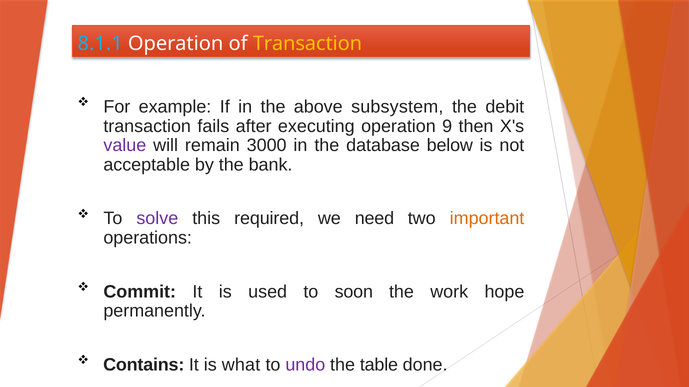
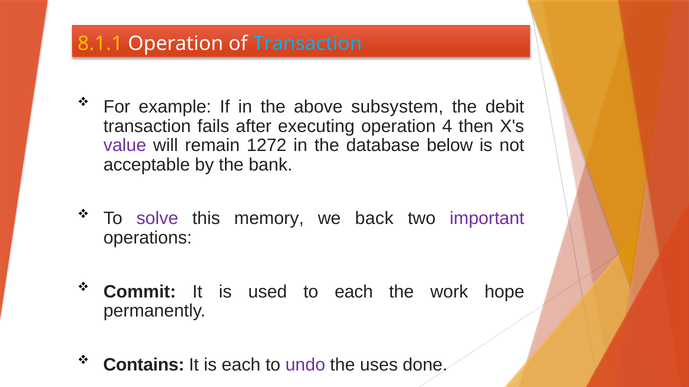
8.1.1 colour: light blue -> yellow (100, 44)
Transaction colour: yellow -> light blue (307, 44)
9: 9 -> 4 (447, 126)
3000: 3000 -> 1272 (267, 146)
required: required -> memory (269, 219)
need: need -> back (374, 219)
important colour: orange -> purple (487, 219)
to soon: soon -> each (354, 292)
is what: what -> each (241, 365)
table: table -> uses (379, 365)
